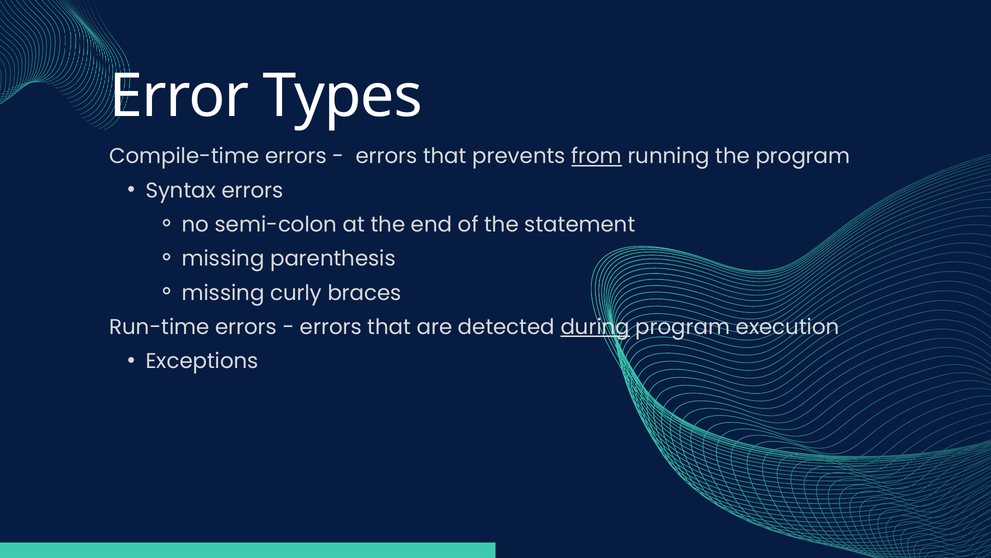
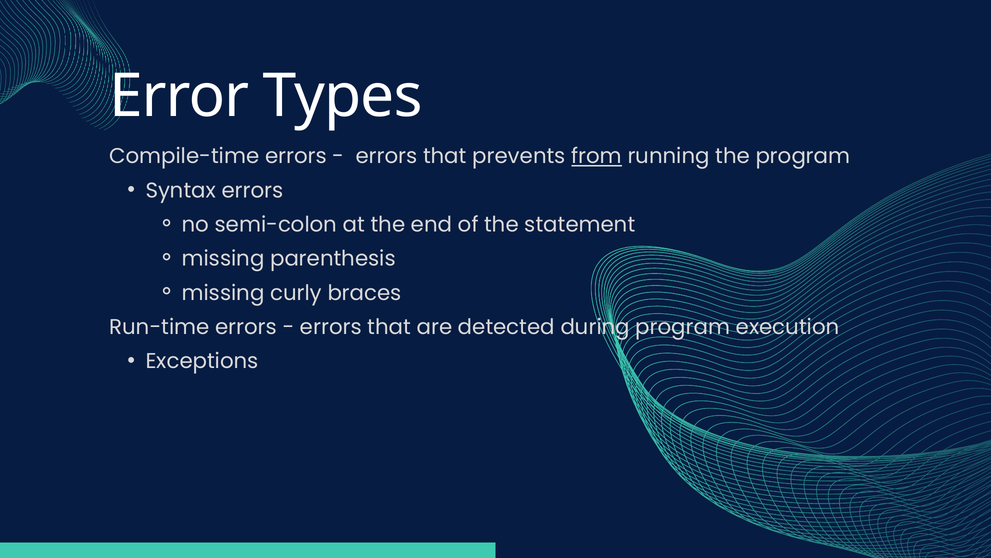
during underline: present -> none (595, 327)
